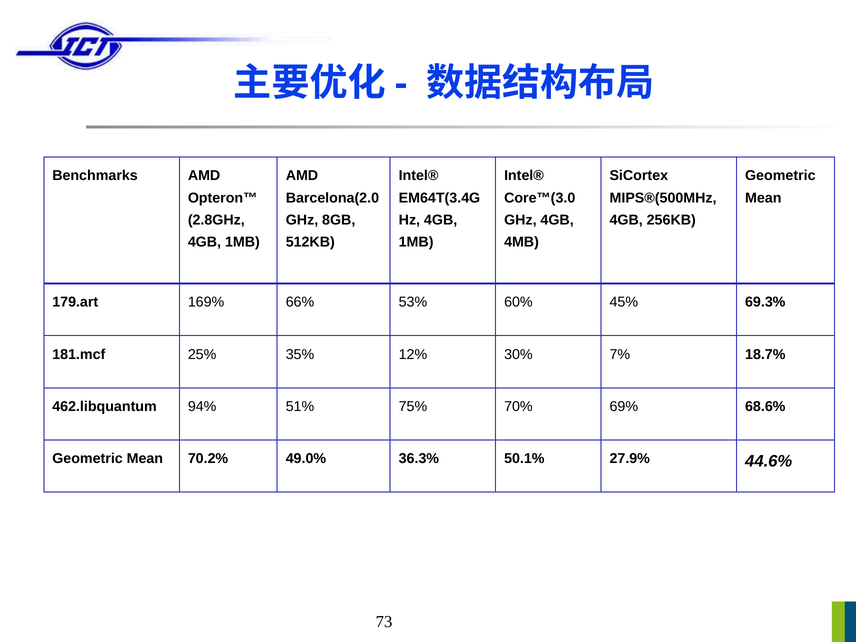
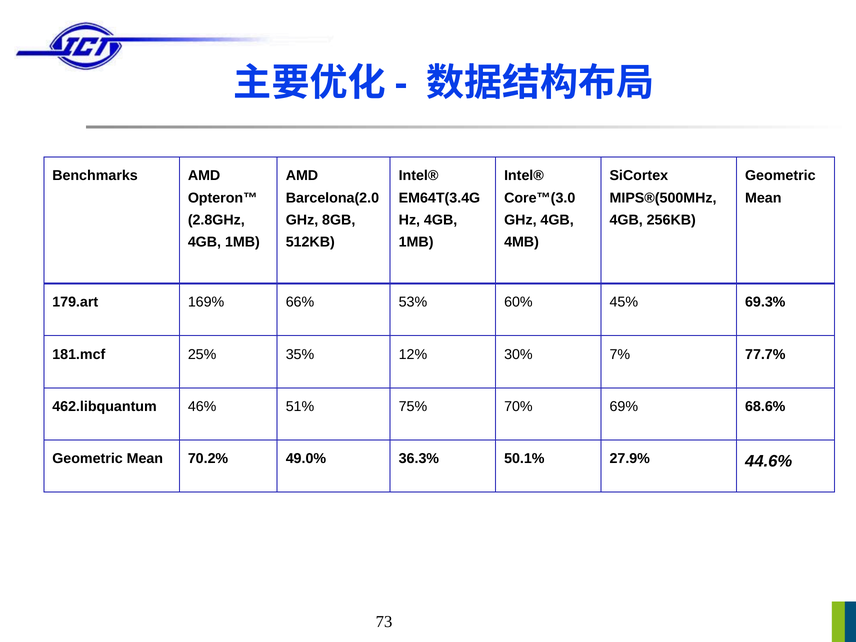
18.7%: 18.7% -> 77.7% (765, 354)
94%: 94% -> 46% (202, 406)
